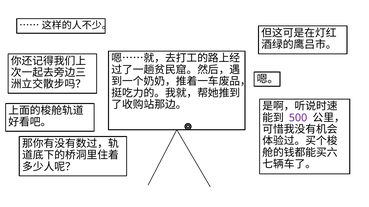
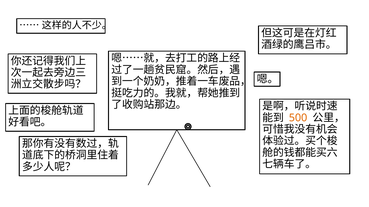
500 colour: purple -> orange (298, 118)
